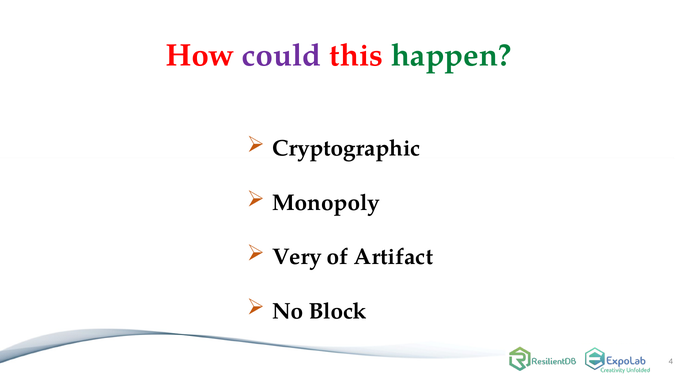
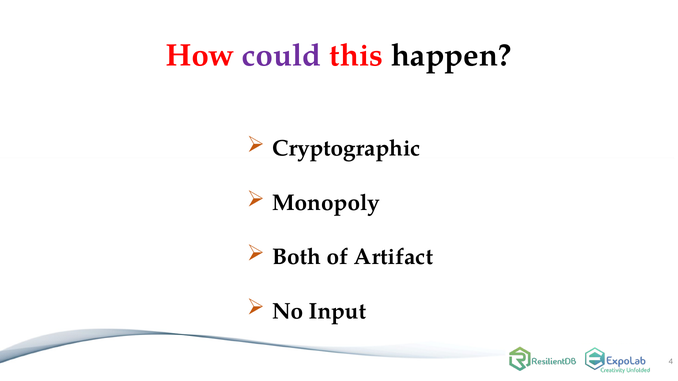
happen colour: green -> black (451, 56)
Very: Very -> Both (297, 257)
Block: Block -> Input (338, 311)
